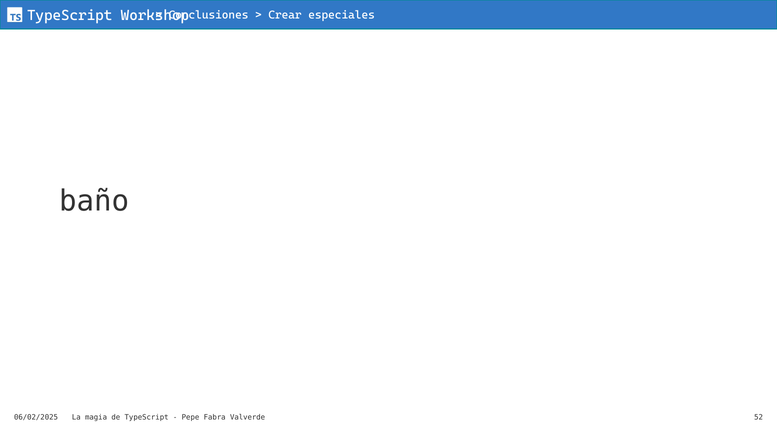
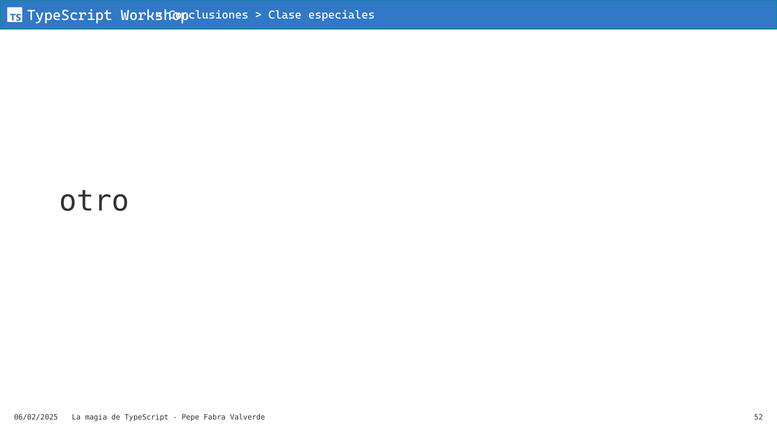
Crear: Crear -> Clase (285, 15)
baño: baño -> otro (94, 201)
